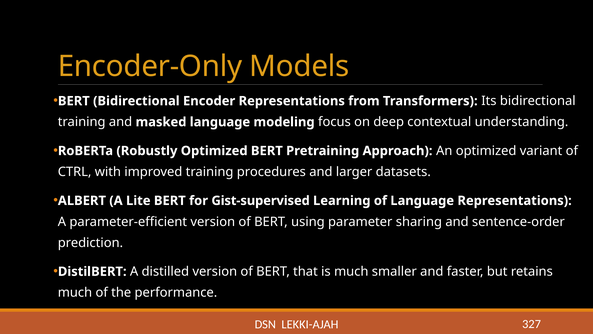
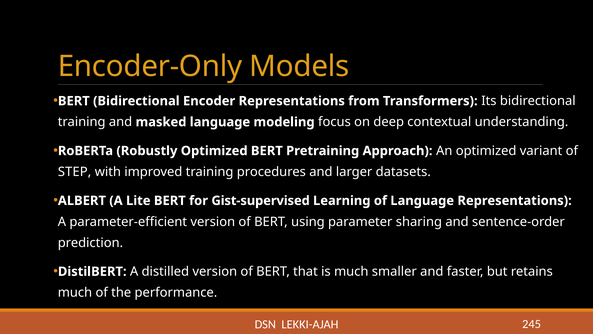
CTRL: CTRL -> STEP (75, 172)
327: 327 -> 245 (532, 324)
